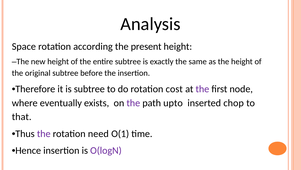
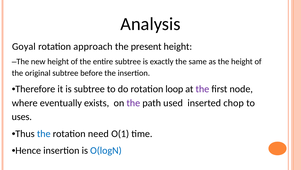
Space: Space -> Goyal (24, 46)
according: according -> approach (93, 46)
cost: cost -> loop (174, 89)
upto: upto -> used (173, 103)
that: that -> uses (22, 116)
the colour: purple -> blue (44, 133)
O(logN colour: purple -> blue (106, 150)
